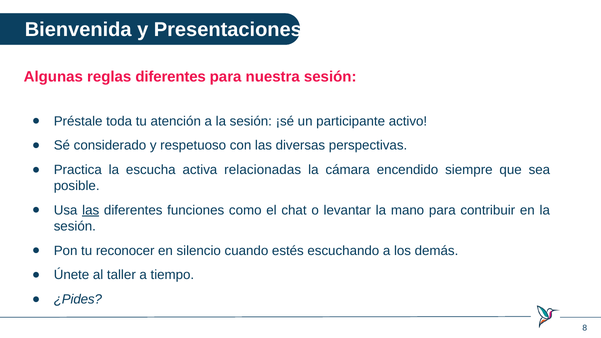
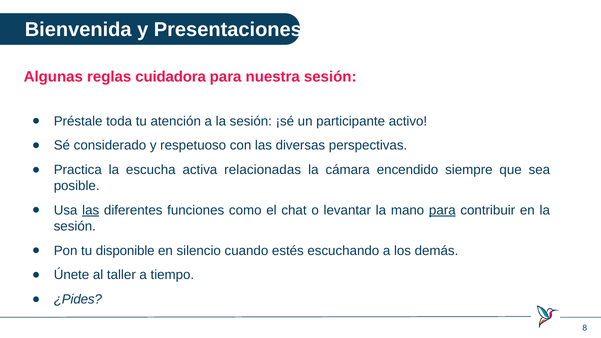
reglas diferentes: diferentes -> cuidadora (171, 77)
para underline: none -> present (442, 210)
reconocer: reconocer -> disponible (125, 251)
